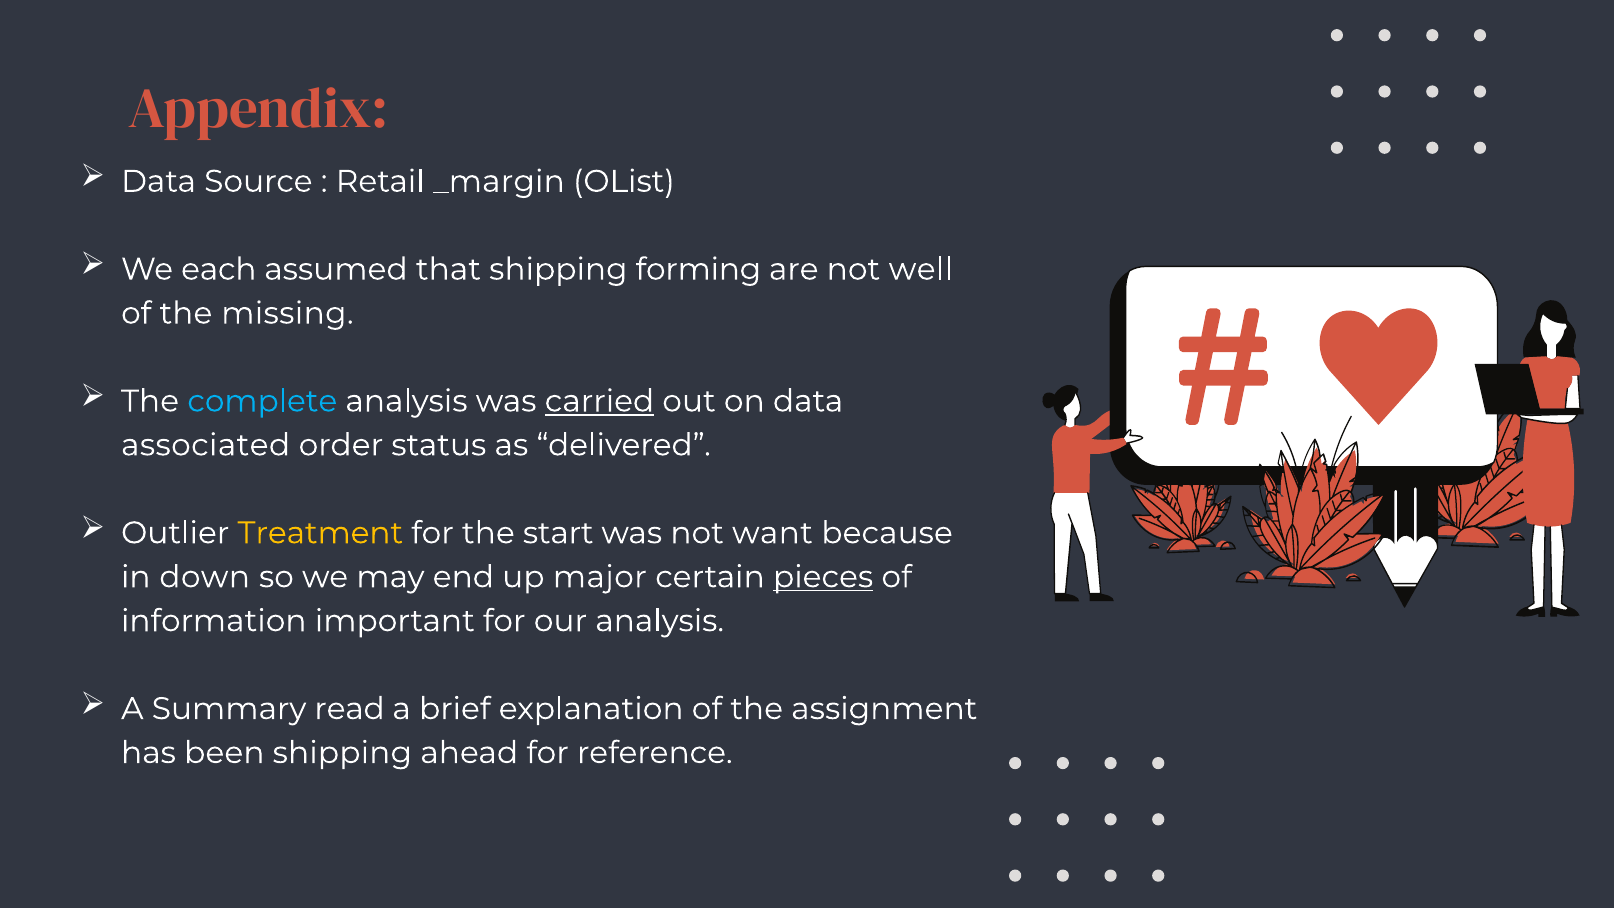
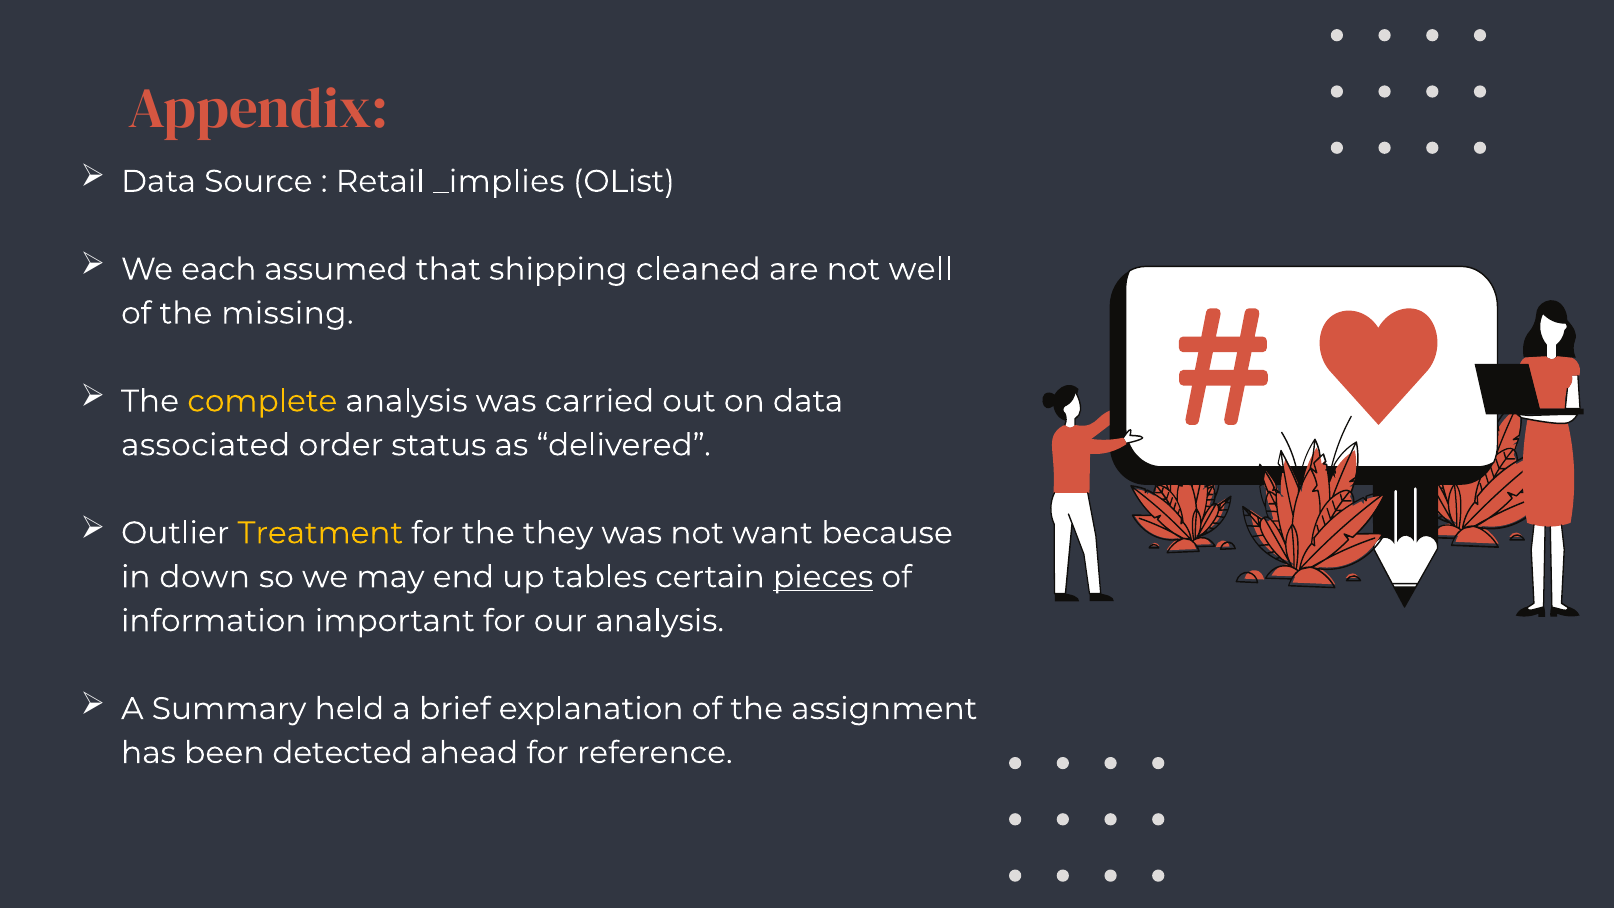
_margin: _margin -> _implies (499, 181)
forming: forming -> cleaned (698, 269)
complete colour: light blue -> yellow (262, 401)
carried underline: present -> none (599, 401)
start: start -> they (558, 533)
major: major -> tables (600, 577)
read: read -> held (349, 709)
been shipping: shipping -> detected (343, 753)
